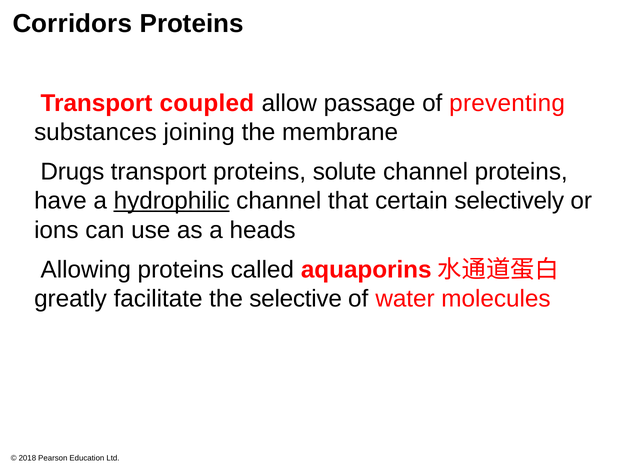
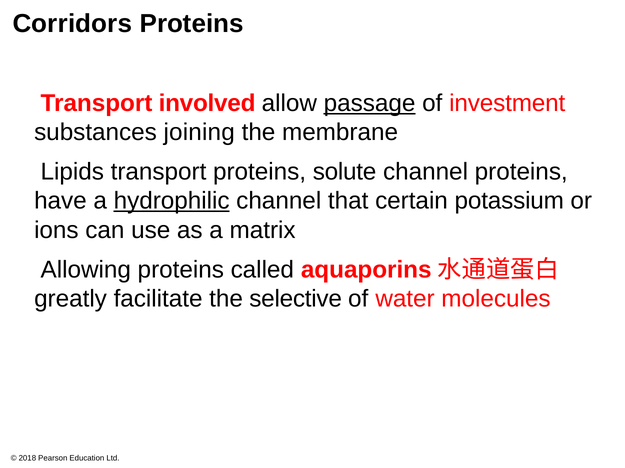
coupled: coupled -> involved (207, 103)
passage underline: none -> present (370, 103)
preventing: preventing -> investment (507, 103)
Drugs: Drugs -> Lipids (72, 172)
selectively: selectively -> potassium (509, 201)
heads: heads -> matrix (263, 230)
